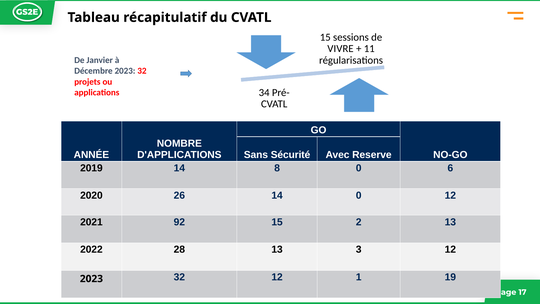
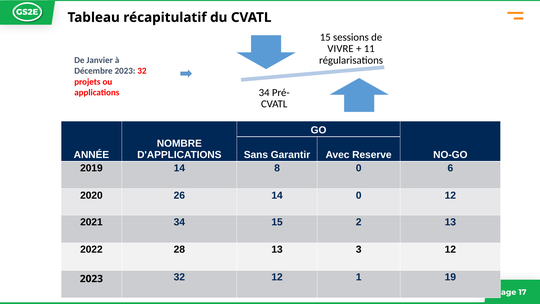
Sécurité: Sécurité -> Garantir (291, 155)
2021 92: 92 -> 34 (179, 222)
